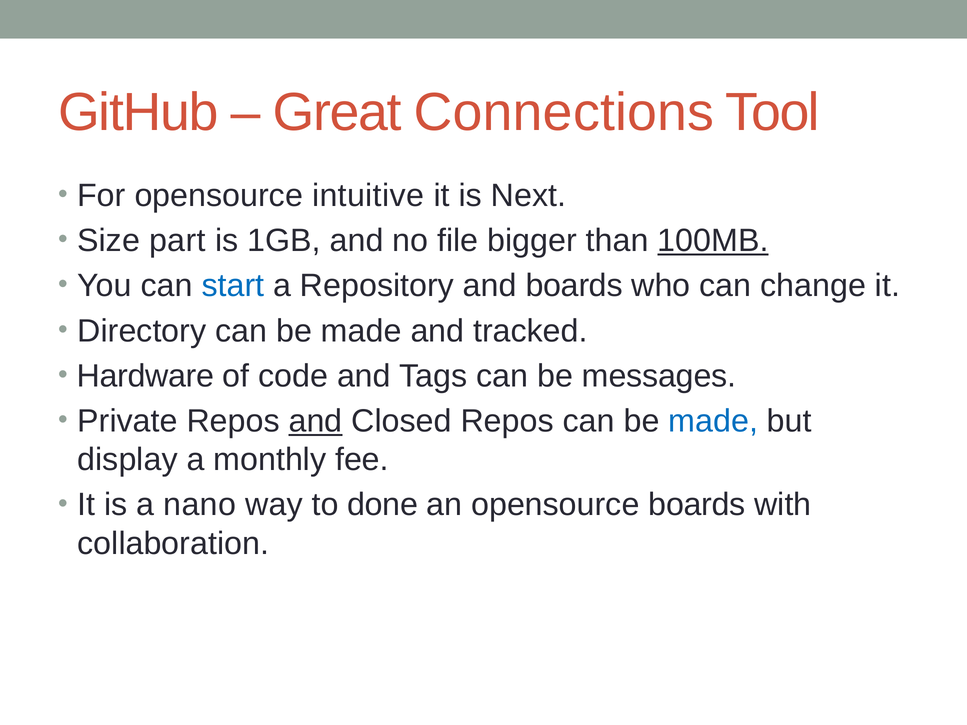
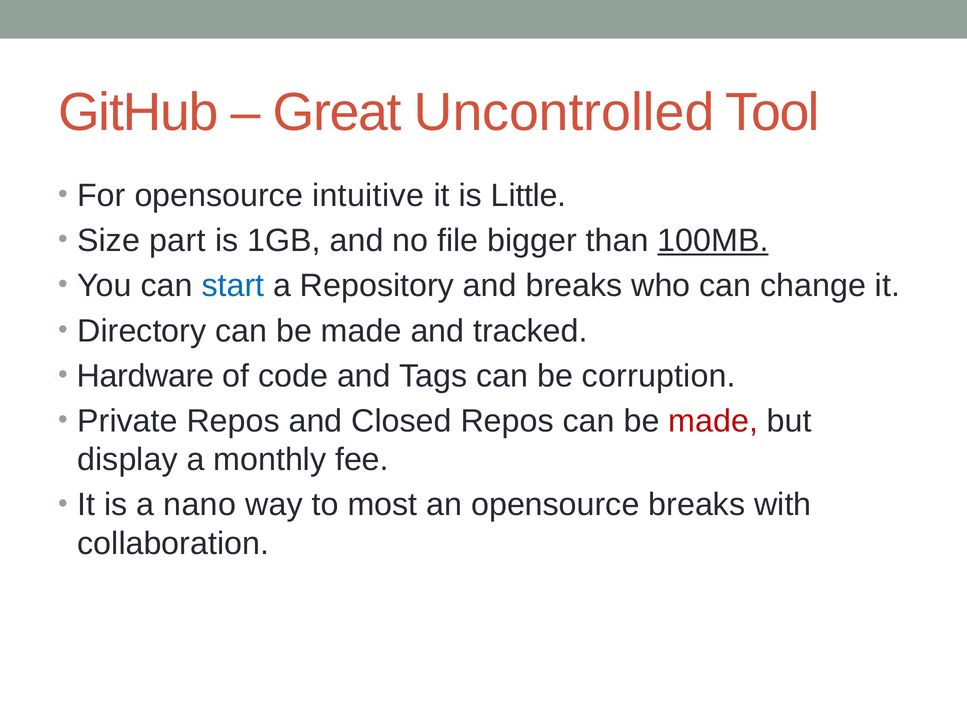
Connections: Connections -> Uncontrolled (564, 113)
Next: Next -> Little (529, 196)
and boards: boards -> breaks (574, 286)
messages: messages -> corruption (659, 376)
and underline: present -> none (316, 421)
made colour: blue -> red (713, 421)
done: done -> most (382, 505)
opensource boards: boards -> breaks (697, 505)
